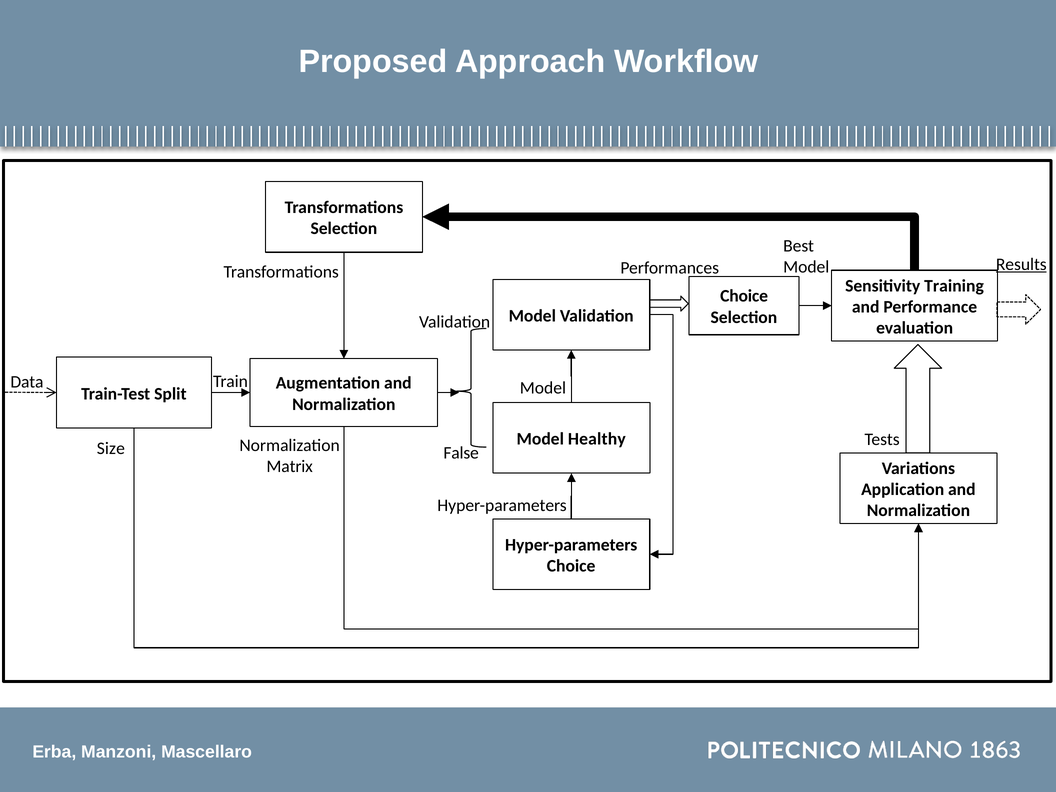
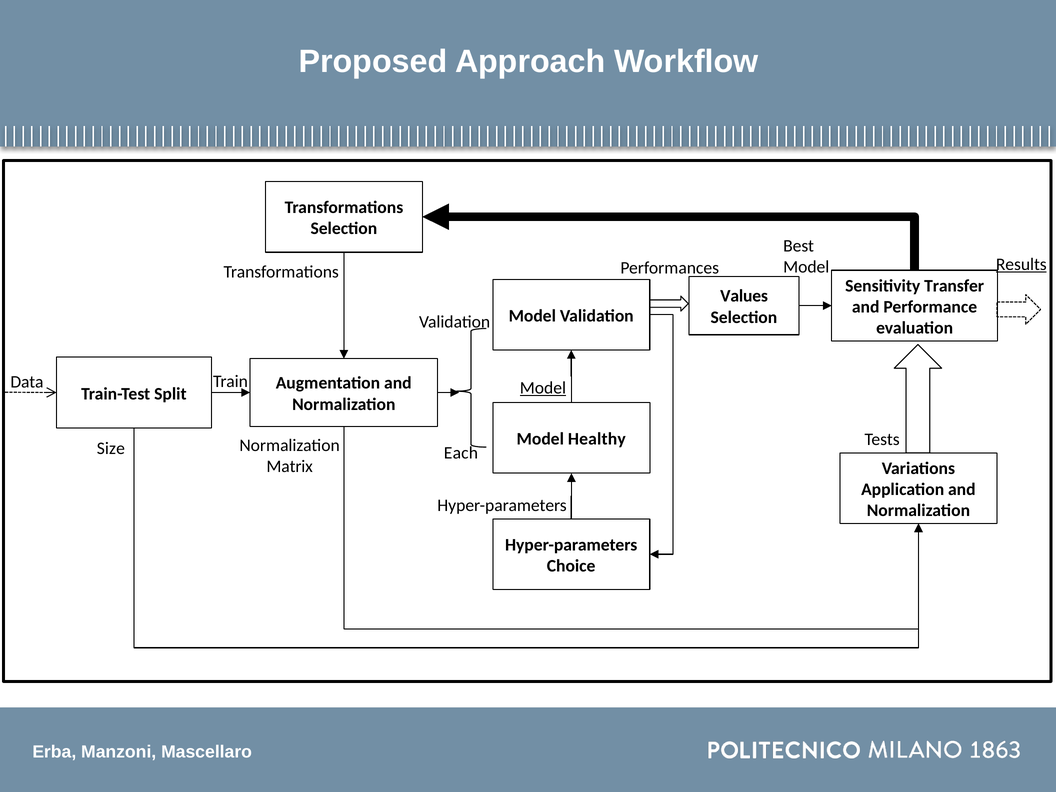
Training: Training -> Transfer (954, 286)
Choice: Choice -> Values (744, 296)
Model underline: none -> present (543, 388)
False: False -> Each (461, 453)
